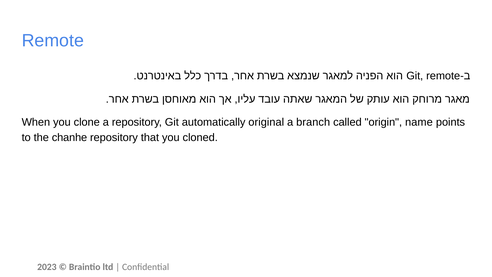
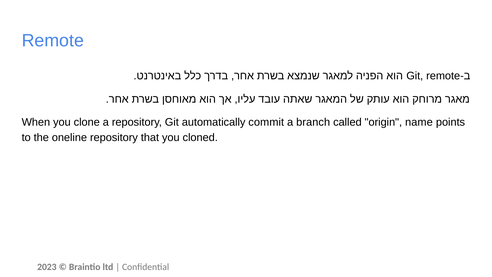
original: original -> commit (266, 122)
chanhe: chanhe -> oneline (69, 137)
